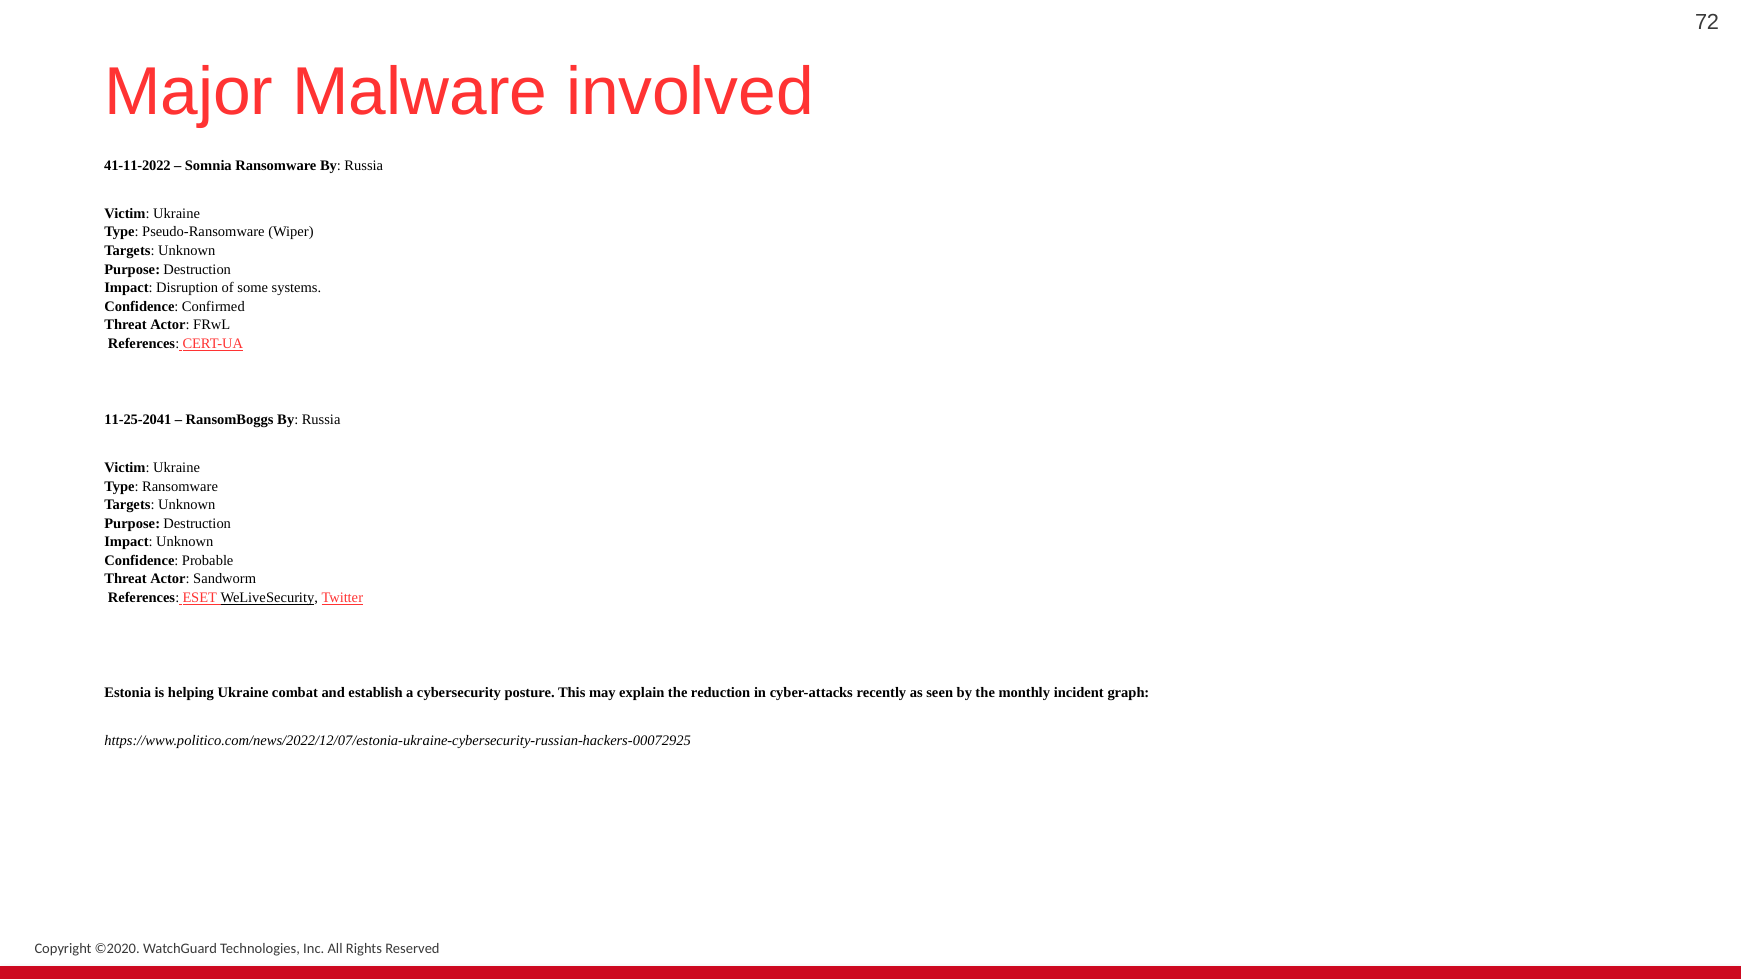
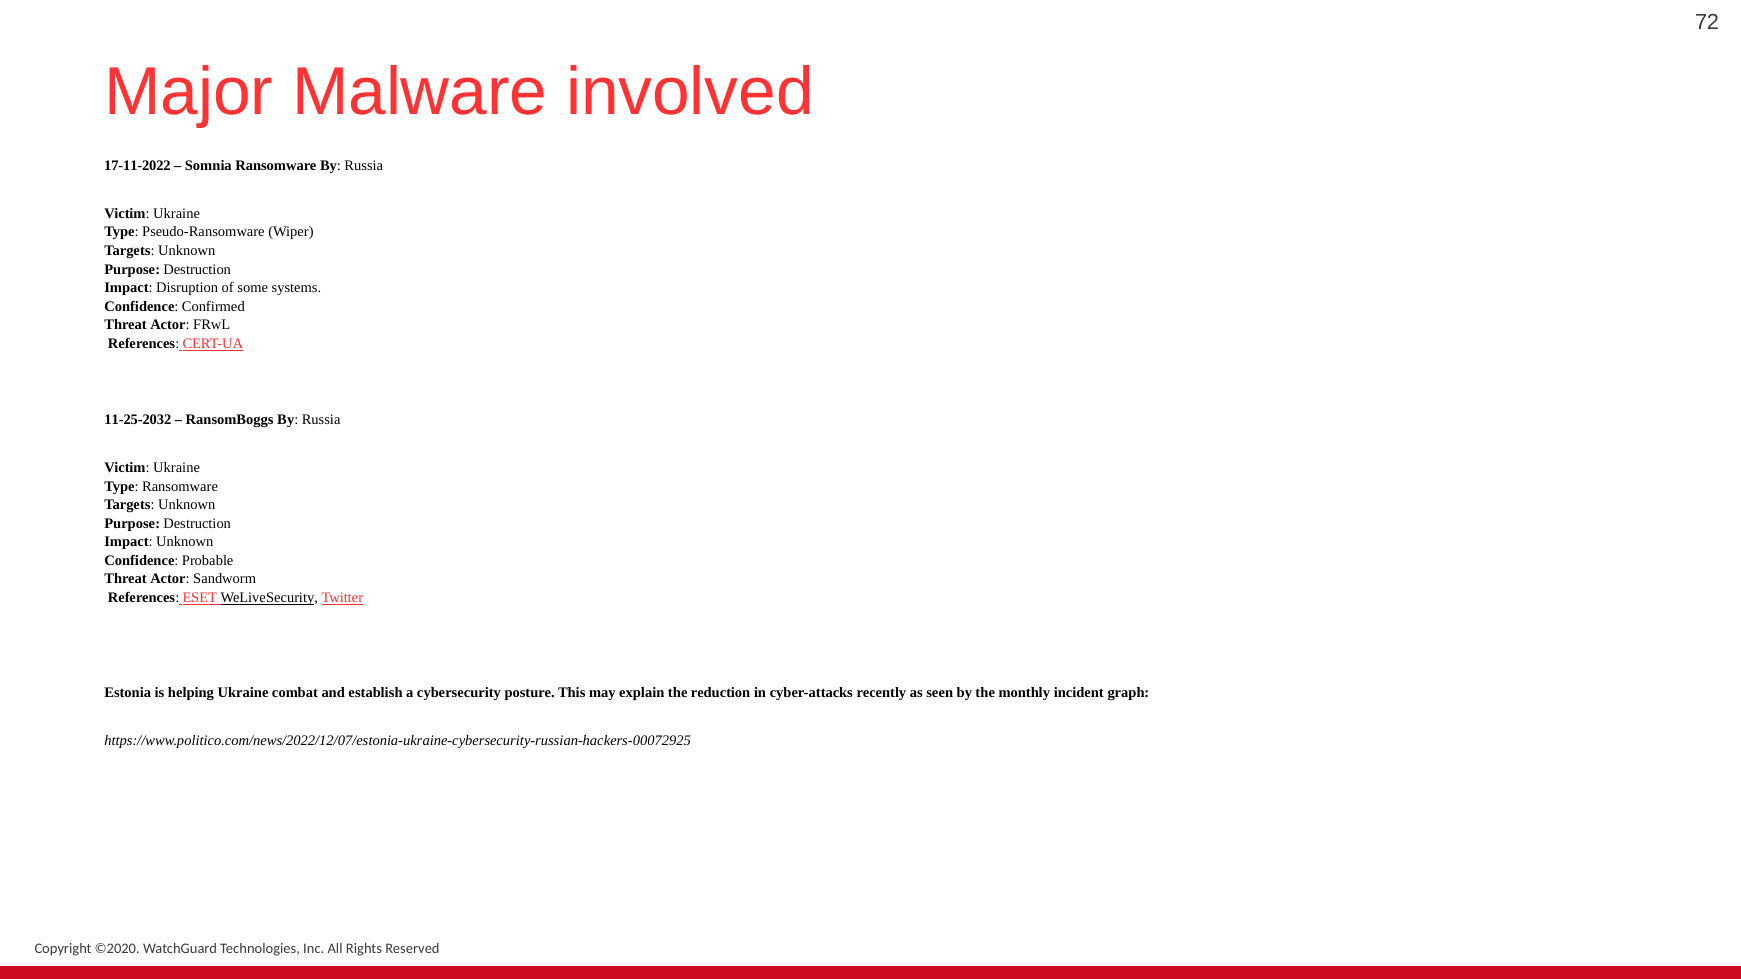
41-11-2022: 41-11-2022 -> 17-11-2022 (137, 166)
11-25-2041: 11-25-2041 -> 11-25-2032 (138, 420)
